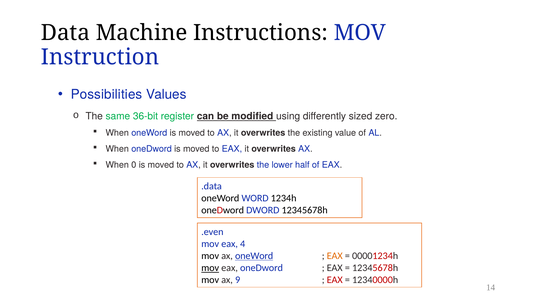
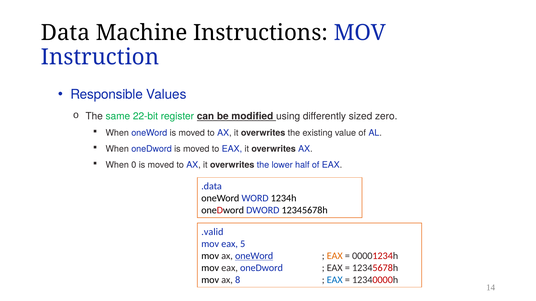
Possibilities: Possibilities -> Responsible (107, 95)
36-bit: 36-bit -> 22-bit (145, 116)
.even: .even -> .valid (212, 232)
4: 4 -> 5 (243, 244)
mov underline: present -> none (210, 268)
9: 9 -> 8 (238, 280)
EAX colour: red -> blue (335, 280)
